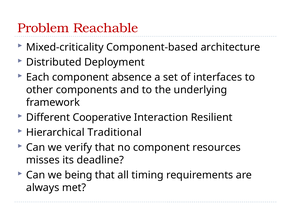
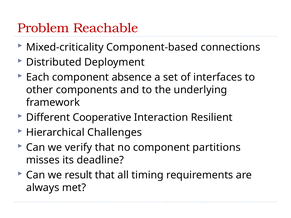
architecture: architecture -> connections (230, 47)
Traditional: Traditional -> Challenges (115, 133)
resources: resources -> partitions (217, 148)
being: being -> result (79, 175)
